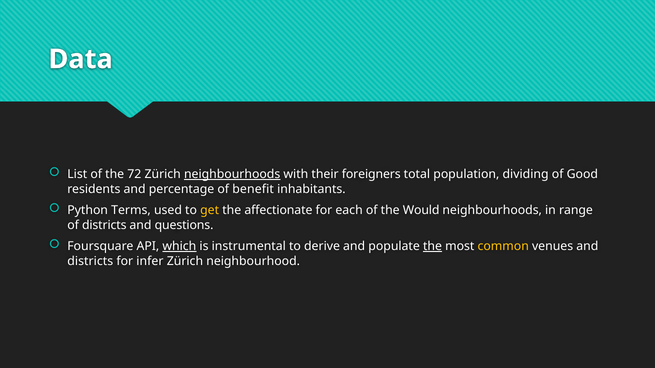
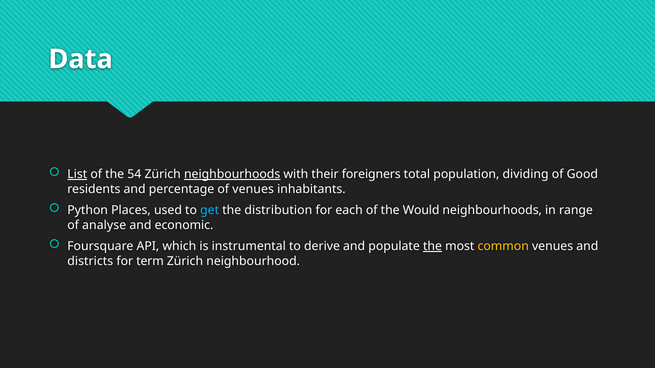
List underline: none -> present (77, 175)
72: 72 -> 54 (134, 175)
of benefit: benefit -> venues (253, 189)
Terms: Terms -> Places (131, 211)
get colour: yellow -> light blue (210, 211)
affectionate: affectionate -> distribution (278, 211)
of districts: districts -> analyse (104, 225)
questions: questions -> economic (184, 225)
which underline: present -> none (179, 247)
infer: infer -> term (150, 261)
